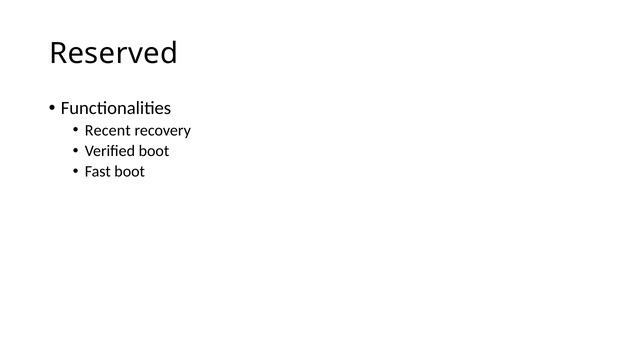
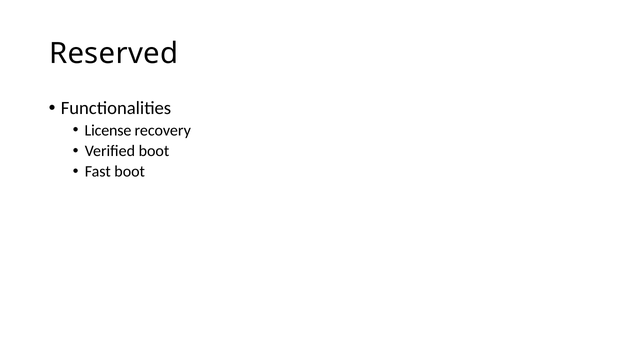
Recent: Recent -> License (108, 130)
